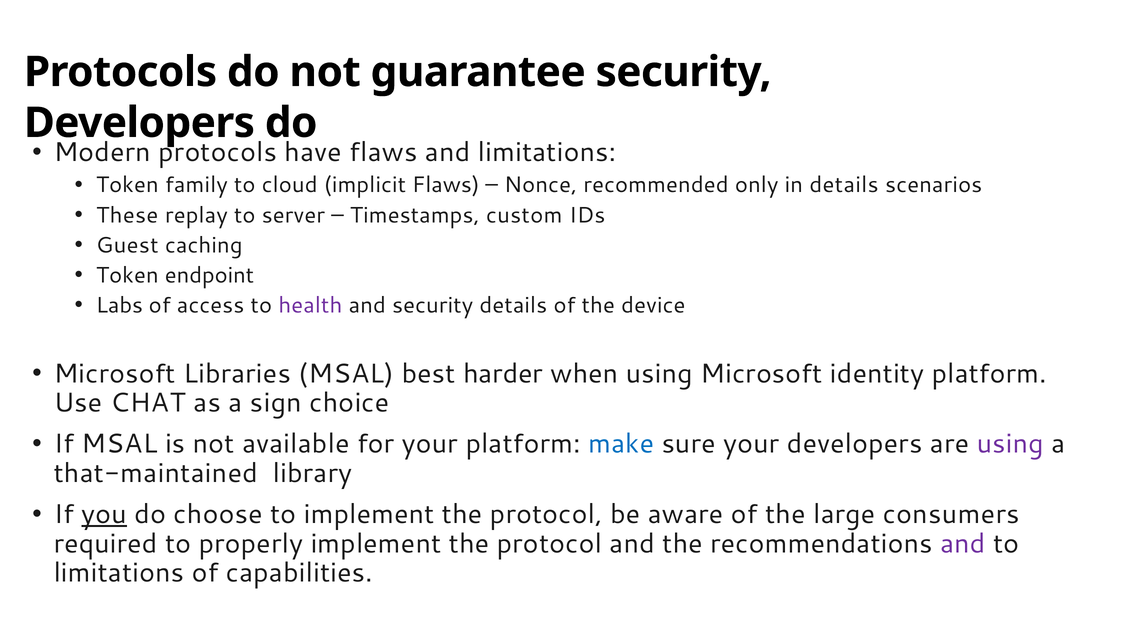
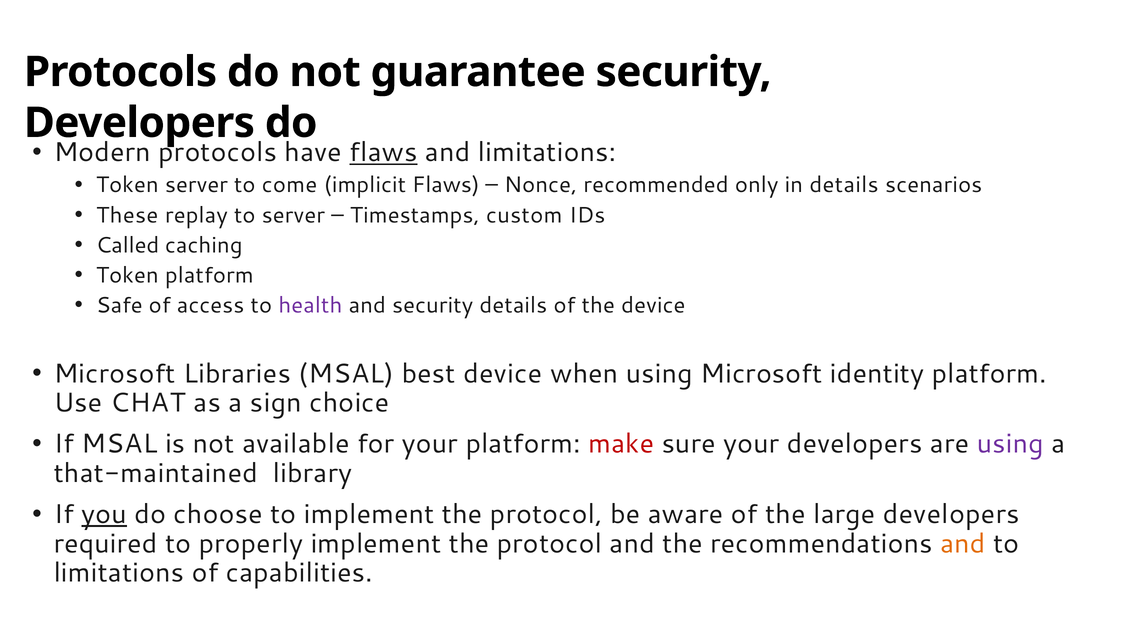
flaws underline: none -> present (383, 153)
Token family: family -> server (196, 185)
cloud: cloud -> come (290, 185)
Guest: Guest -> Called (127, 245)
Token endpoint: endpoint -> platform (209, 275)
Labs: Labs -> Safe (119, 305)
best harder: harder -> device (503, 374)
make colour: blue -> red (621, 444)
large consumers: consumers -> developers (951, 514)
and colour: purple -> orange (963, 544)
